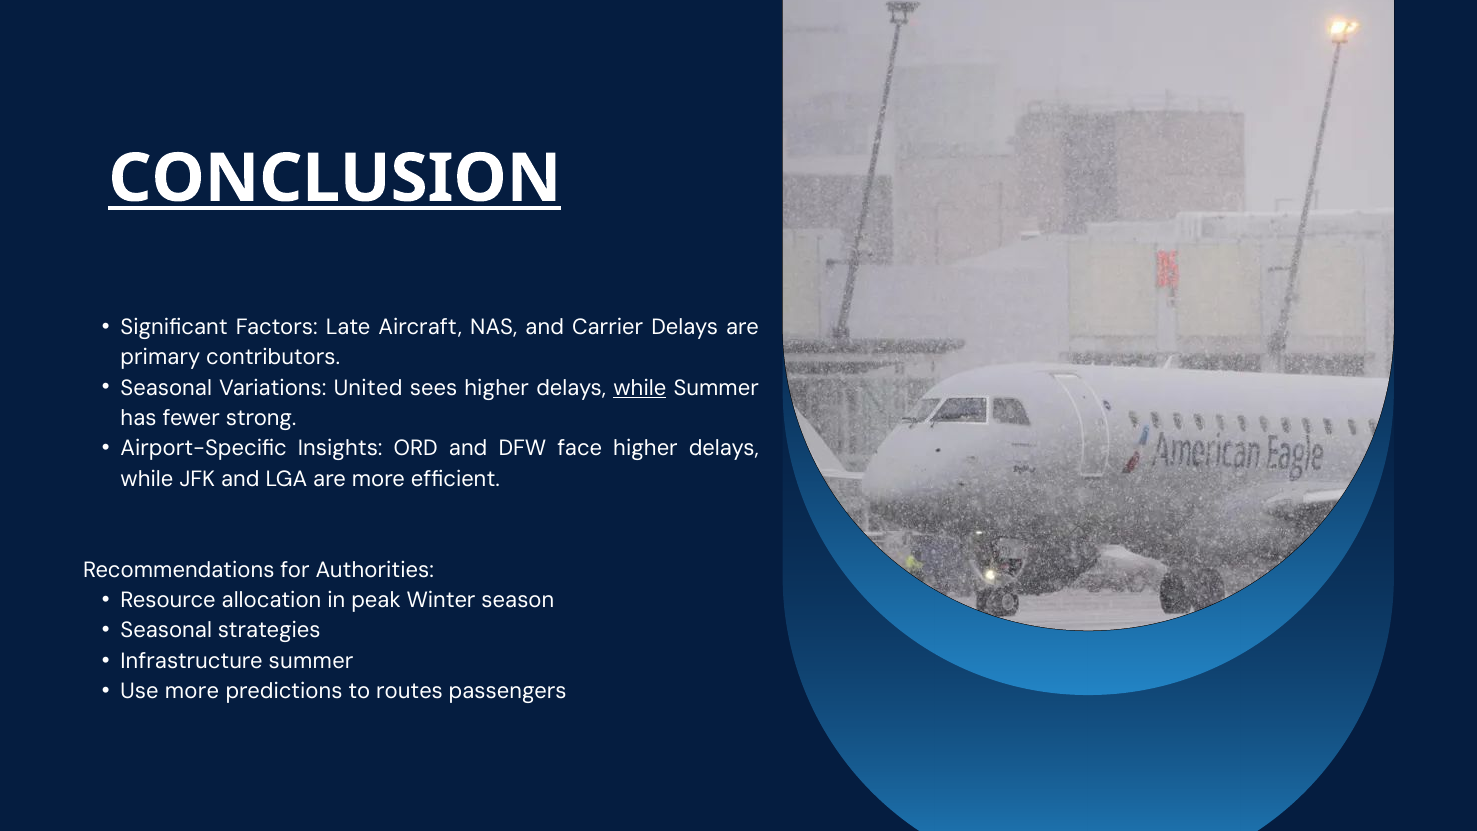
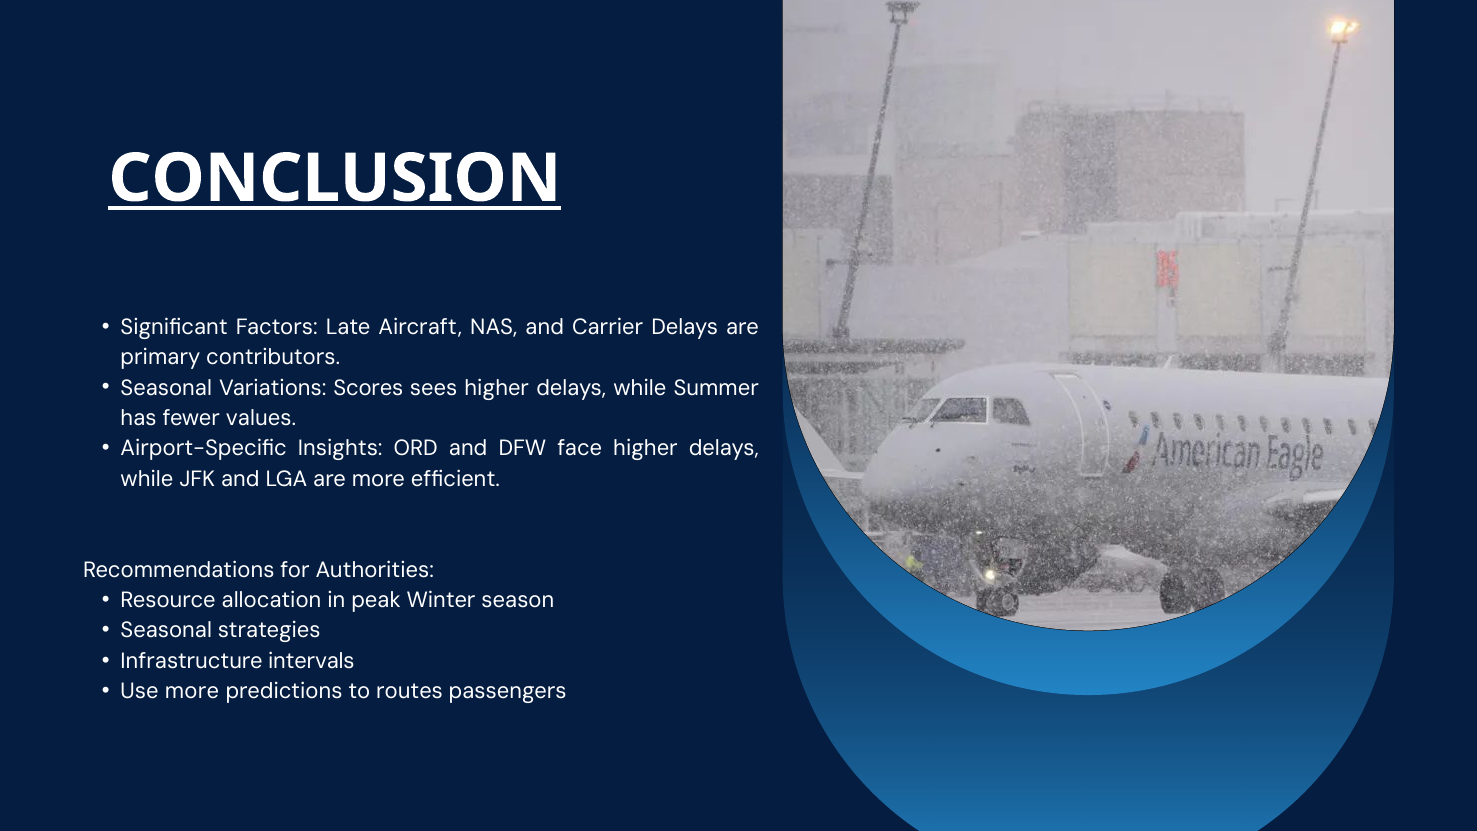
United: United -> Scores (368, 388)
while underline: present -> none (640, 388)
strong: strong -> values (261, 418)
Infrastructure summer: summer -> intervals (311, 661)
